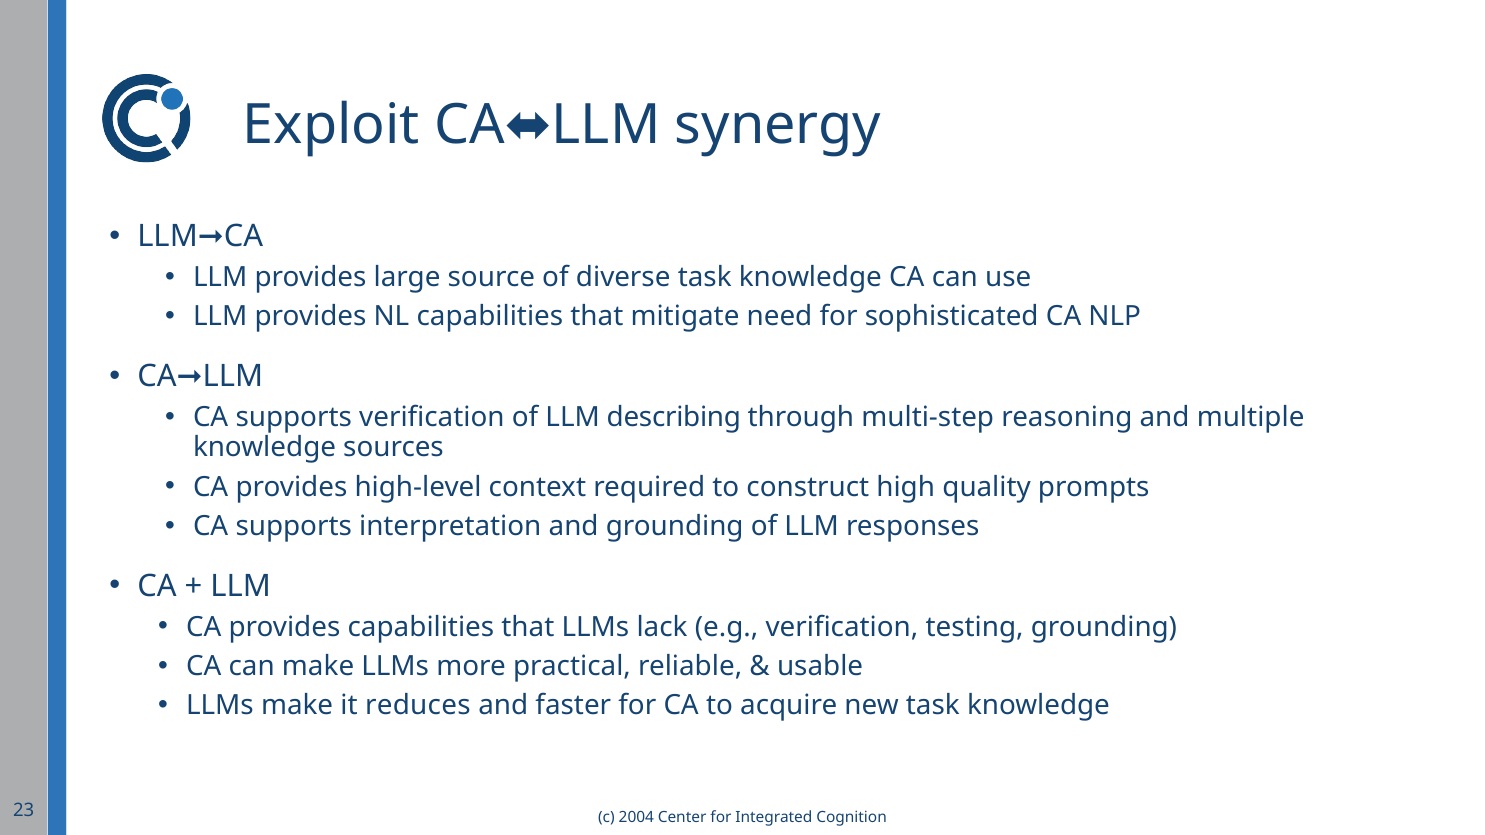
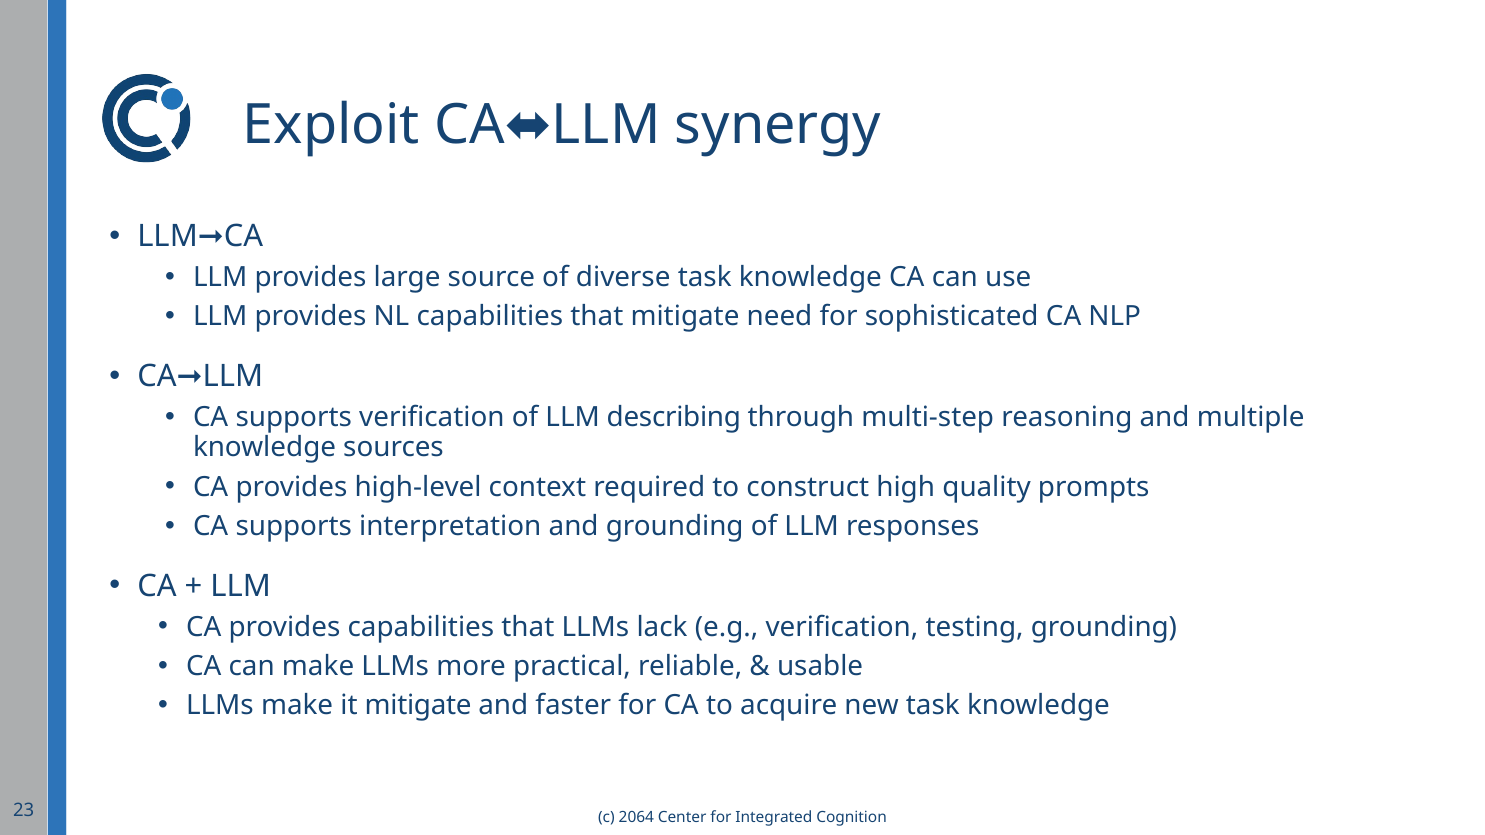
it reduces: reduces -> mitigate (418, 706)
2004: 2004 -> 2064 (636, 818)
